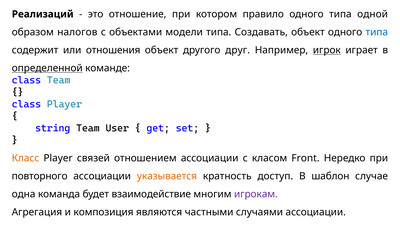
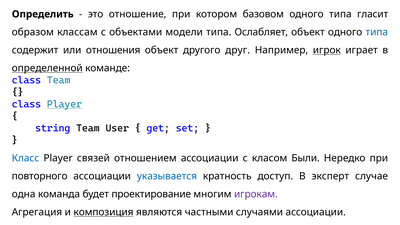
Реализаций: Реализаций -> Определить (43, 14)
правило: правило -> базовом (263, 14)
одной: одной -> гласит (373, 14)
налогов: налогов -> классам (77, 32)
Создавать: Создавать -> Ослабляет (261, 32)
Player underline: none -> present (64, 104)
Класс colour: orange -> blue (26, 158)
Front: Front -> Были (306, 158)
указывается colour: orange -> blue (167, 176)
шаблон: шаблон -> эксперт (330, 176)
взаимодействие: взаимодействие -> проектирование (151, 194)
композиция underline: none -> present (104, 212)
